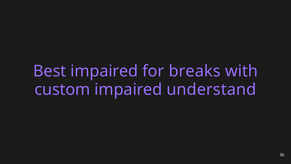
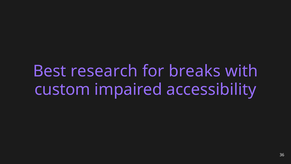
Best impaired: impaired -> research (104, 71)
understand: understand -> accessibility (211, 89)
